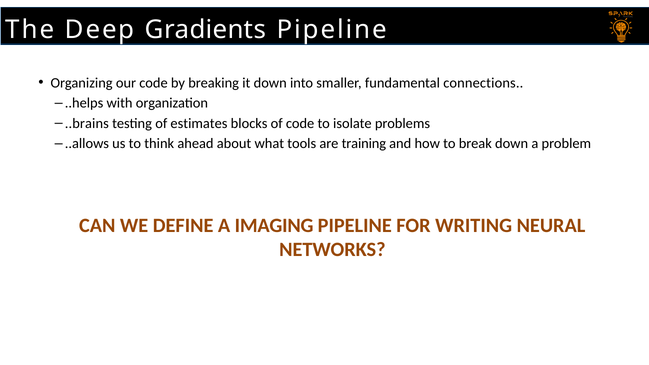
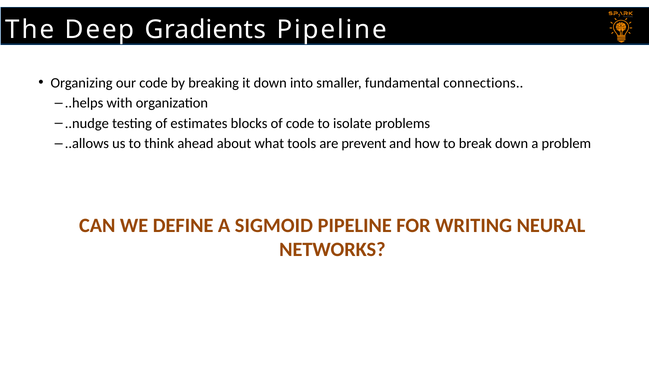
..brains: ..brains -> ..nudge (87, 123)
training: training -> prevent (364, 144)
IMAGING: IMAGING -> SIGMOID (274, 225)
